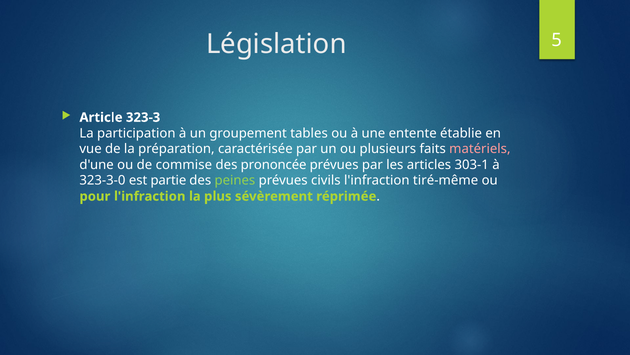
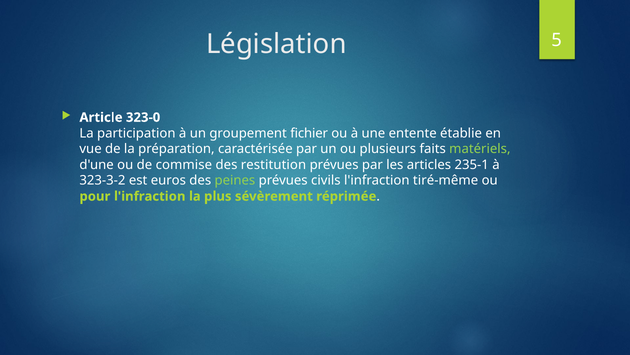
323-3: 323-3 -> 323-0 (143, 117)
tables: tables -> fichier (309, 133)
matériels colour: pink -> light green (480, 149)
prononcée: prononcée -> restitution (273, 165)
303-1: 303-1 -> 235-1 (472, 165)
323-3-0: 323-3-0 -> 323-3-2 (102, 180)
partie: partie -> euros (168, 180)
